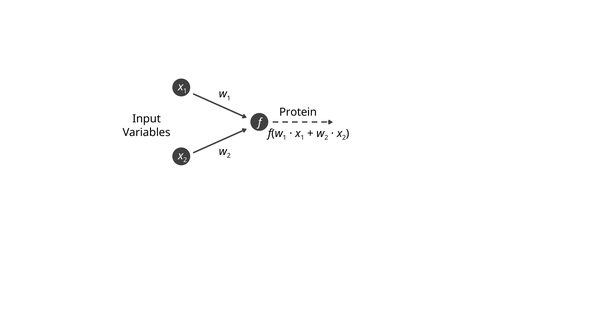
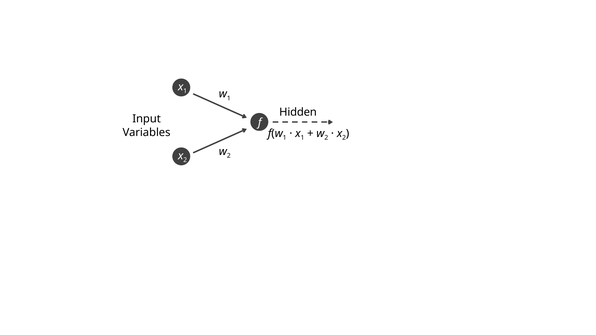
Protein: Protein -> Hidden (298, 112)
